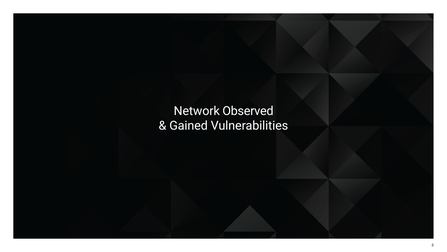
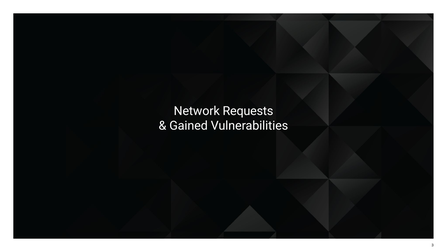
Observed: Observed -> Requests (248, 111)
